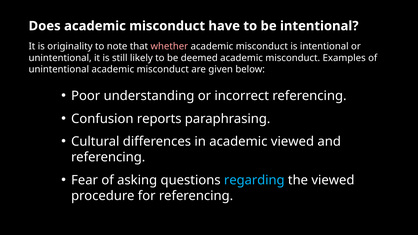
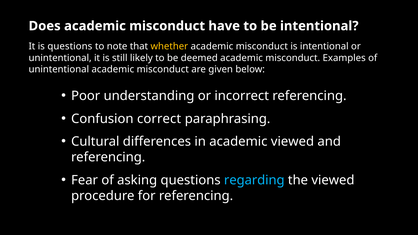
is originality: originality -> questions (70, 46)
whether colour: pink -> yellow (169, 46)
reports: reports -> correct (159, 119)
